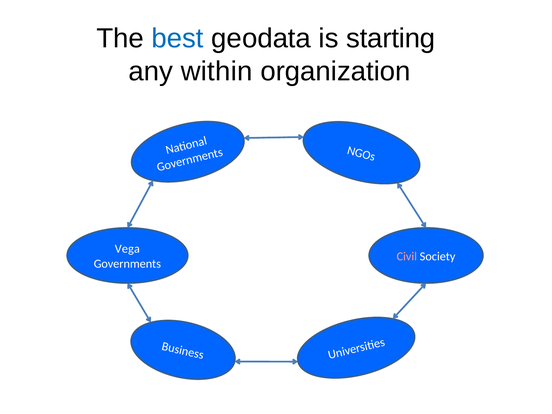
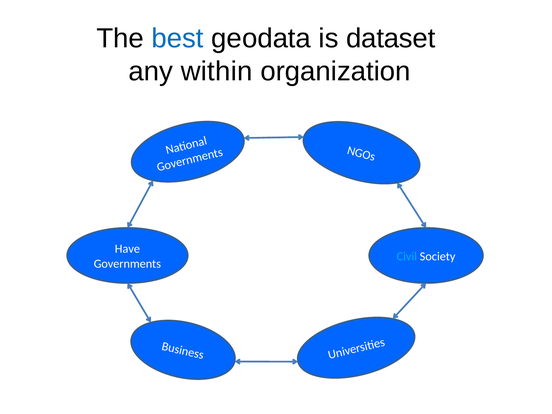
starting: starting -> dataset (391, 38)
Vega: Vega -> Have (127, 249)
Civil colour: pink -> light blue (407, 256)
